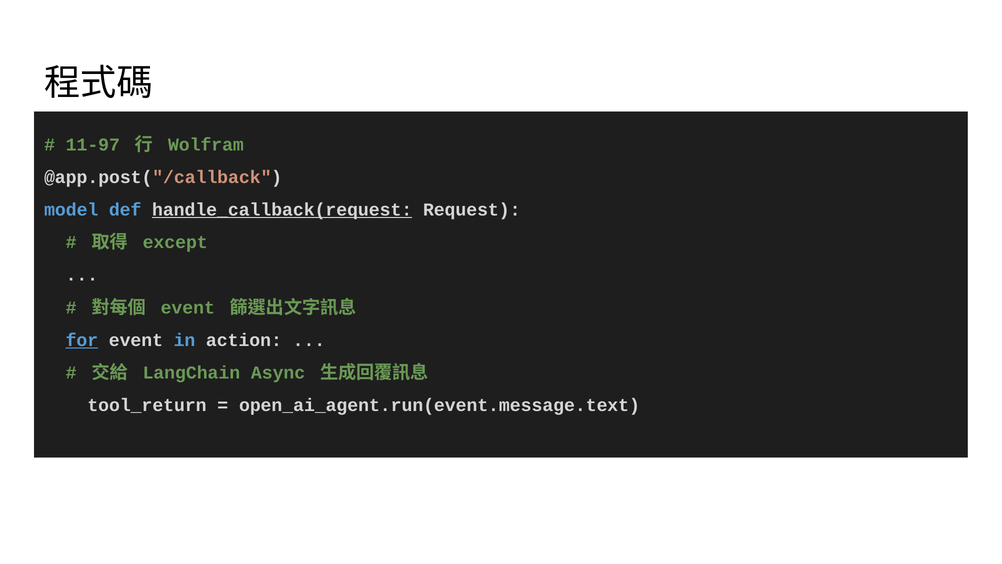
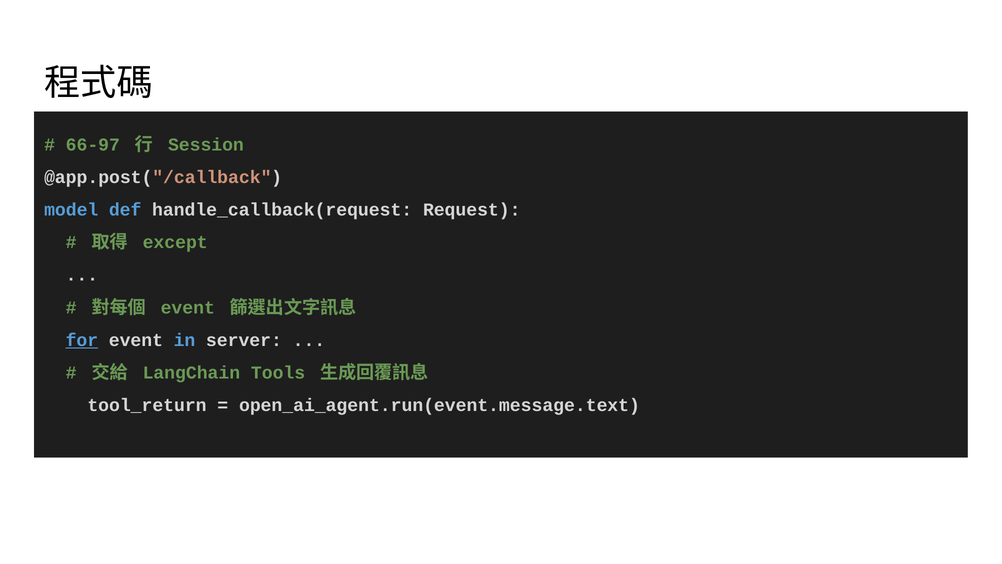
11-97: 11-97 -> 66-97 (93, 144)
Wolfram: Wolfram -> Session (206, 144)
handle_callback(request underline: present -> none (282, 210)
action: action -> server (244, 340)
Async: Async -> Tools (278, 373)
